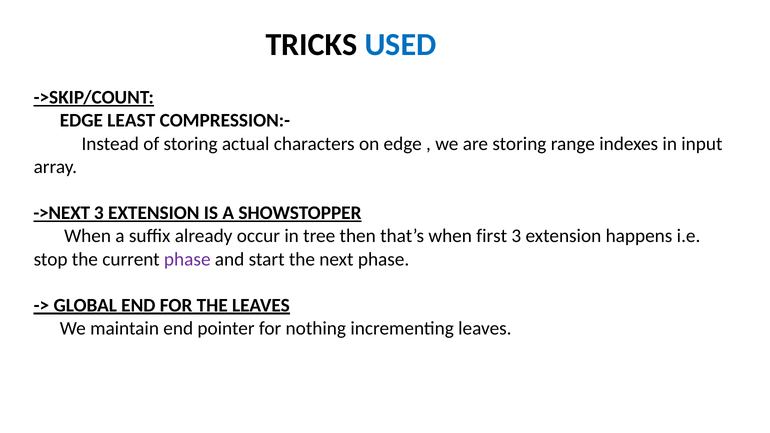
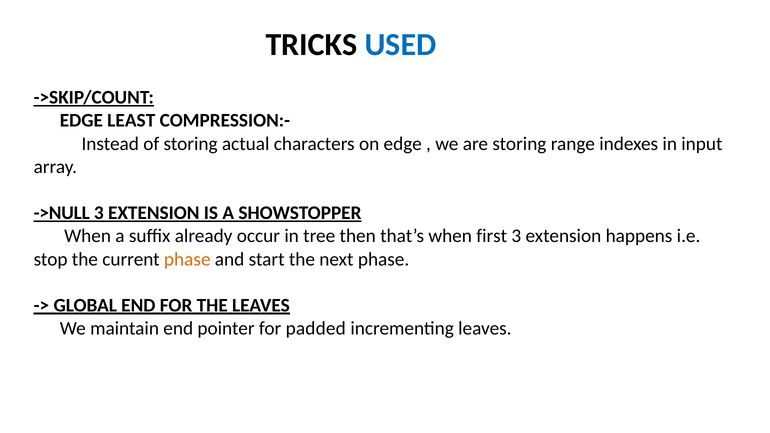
->NEXT: ->NEXT -> ->NULL (62, 213)
phase colour: purple -> orange (187, 259)
nothing: nothing -> padded (316, 329)
